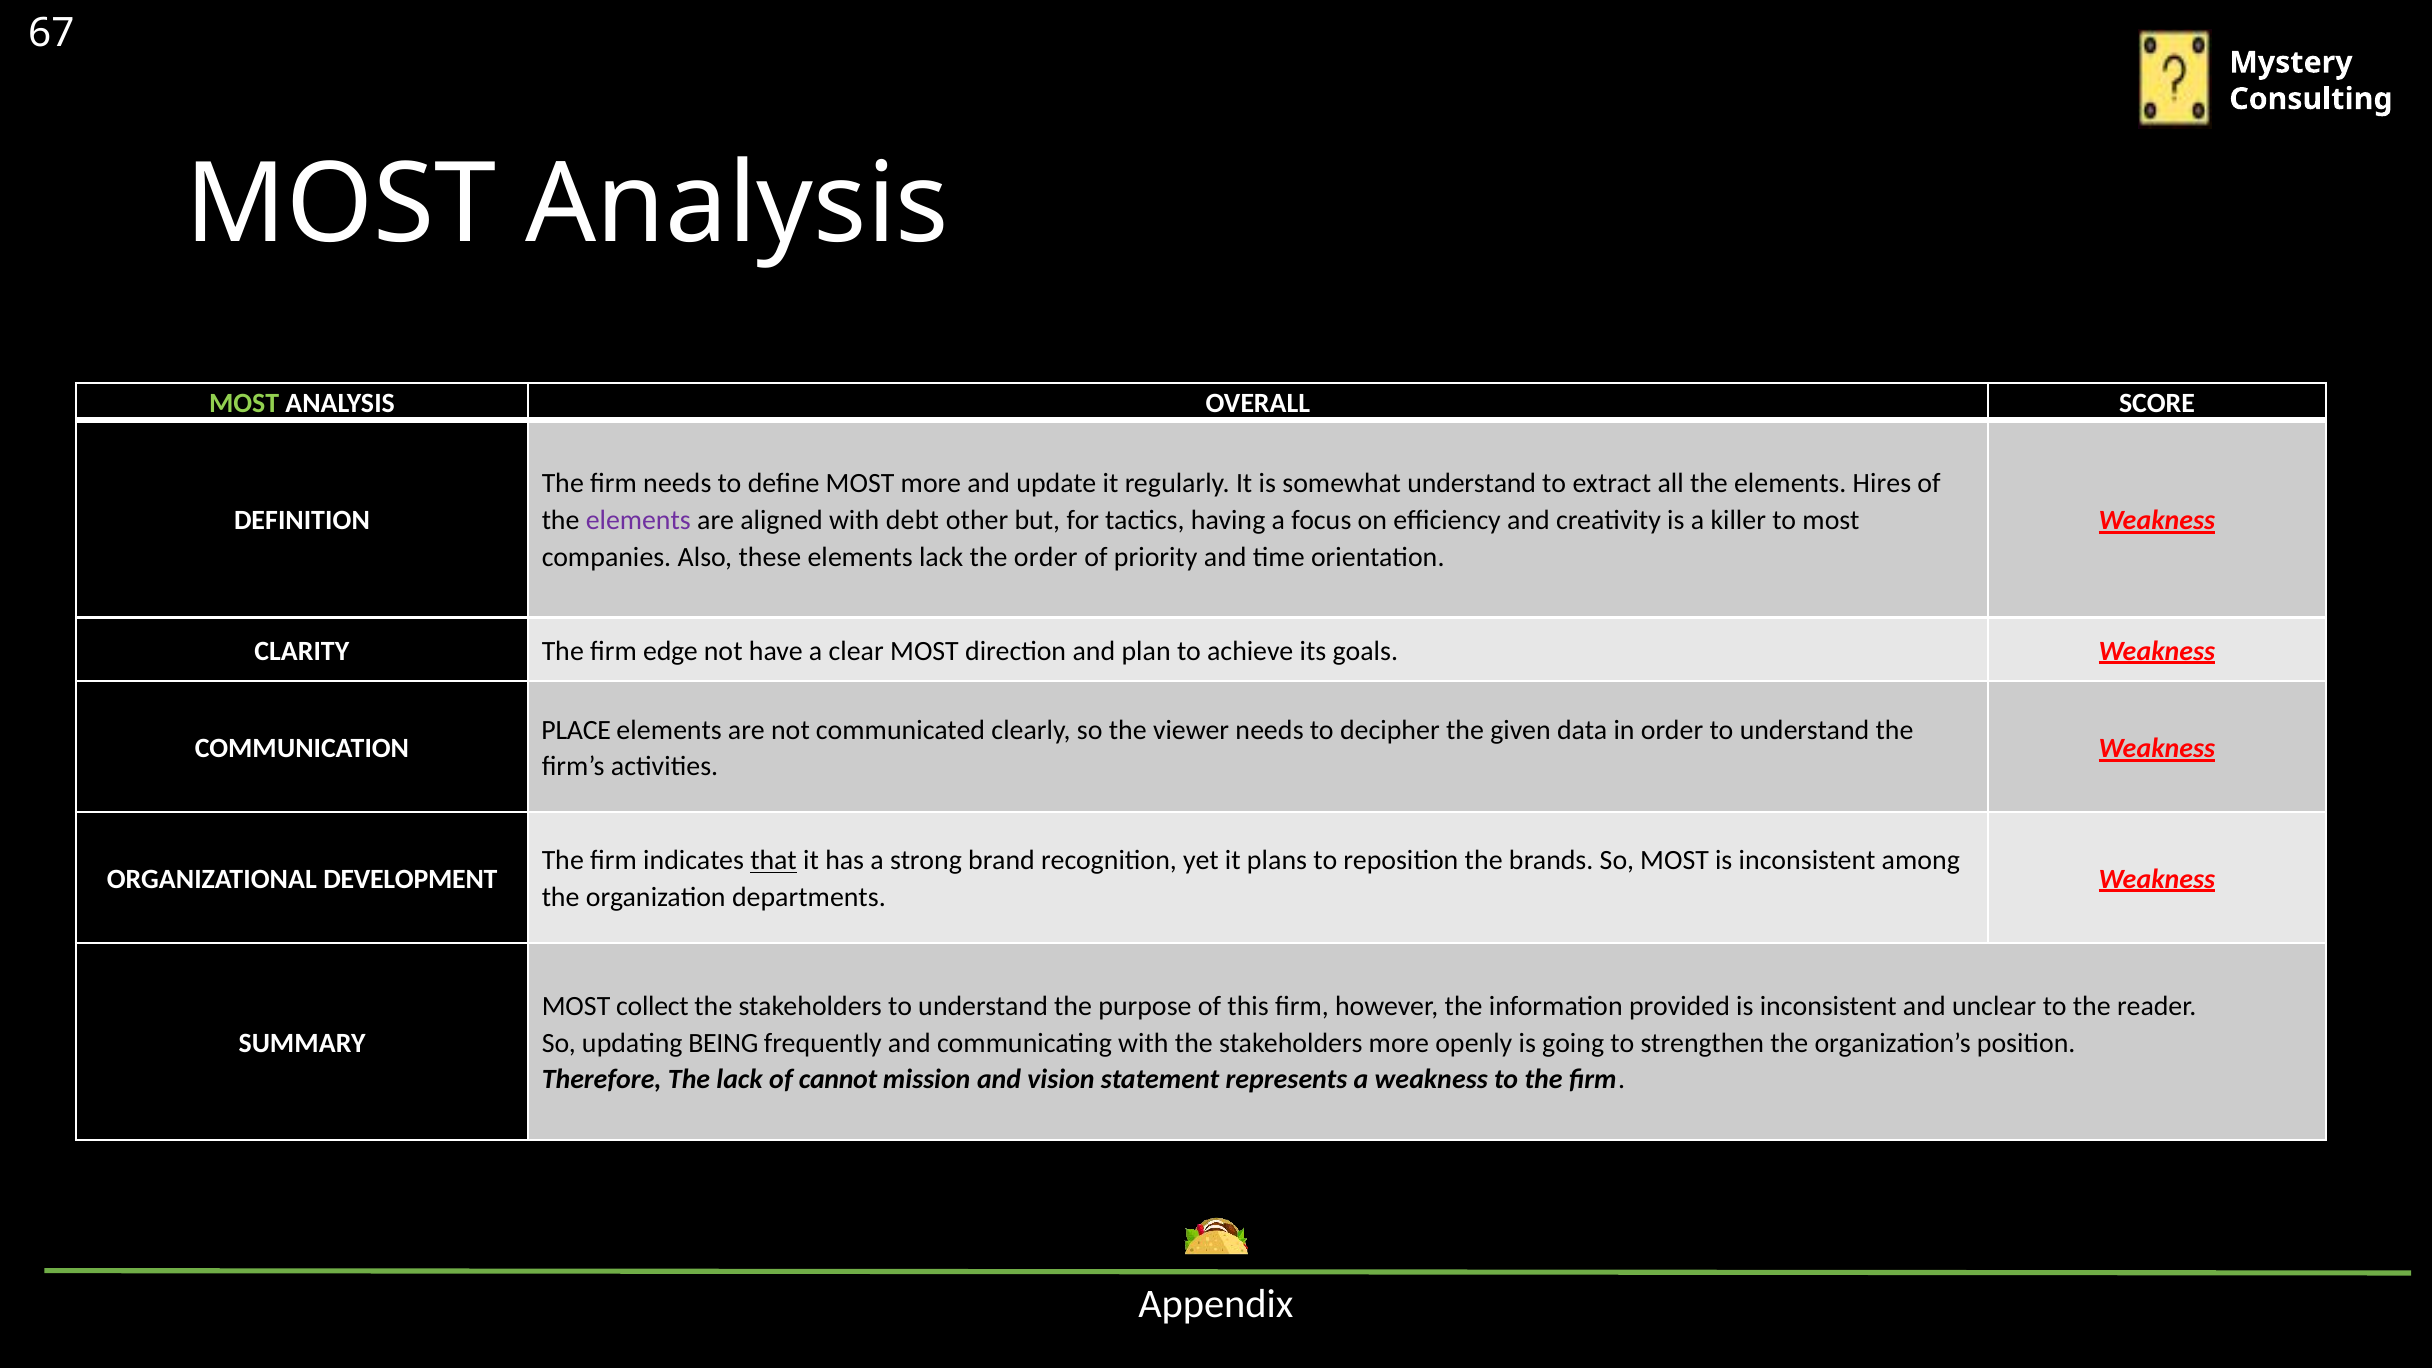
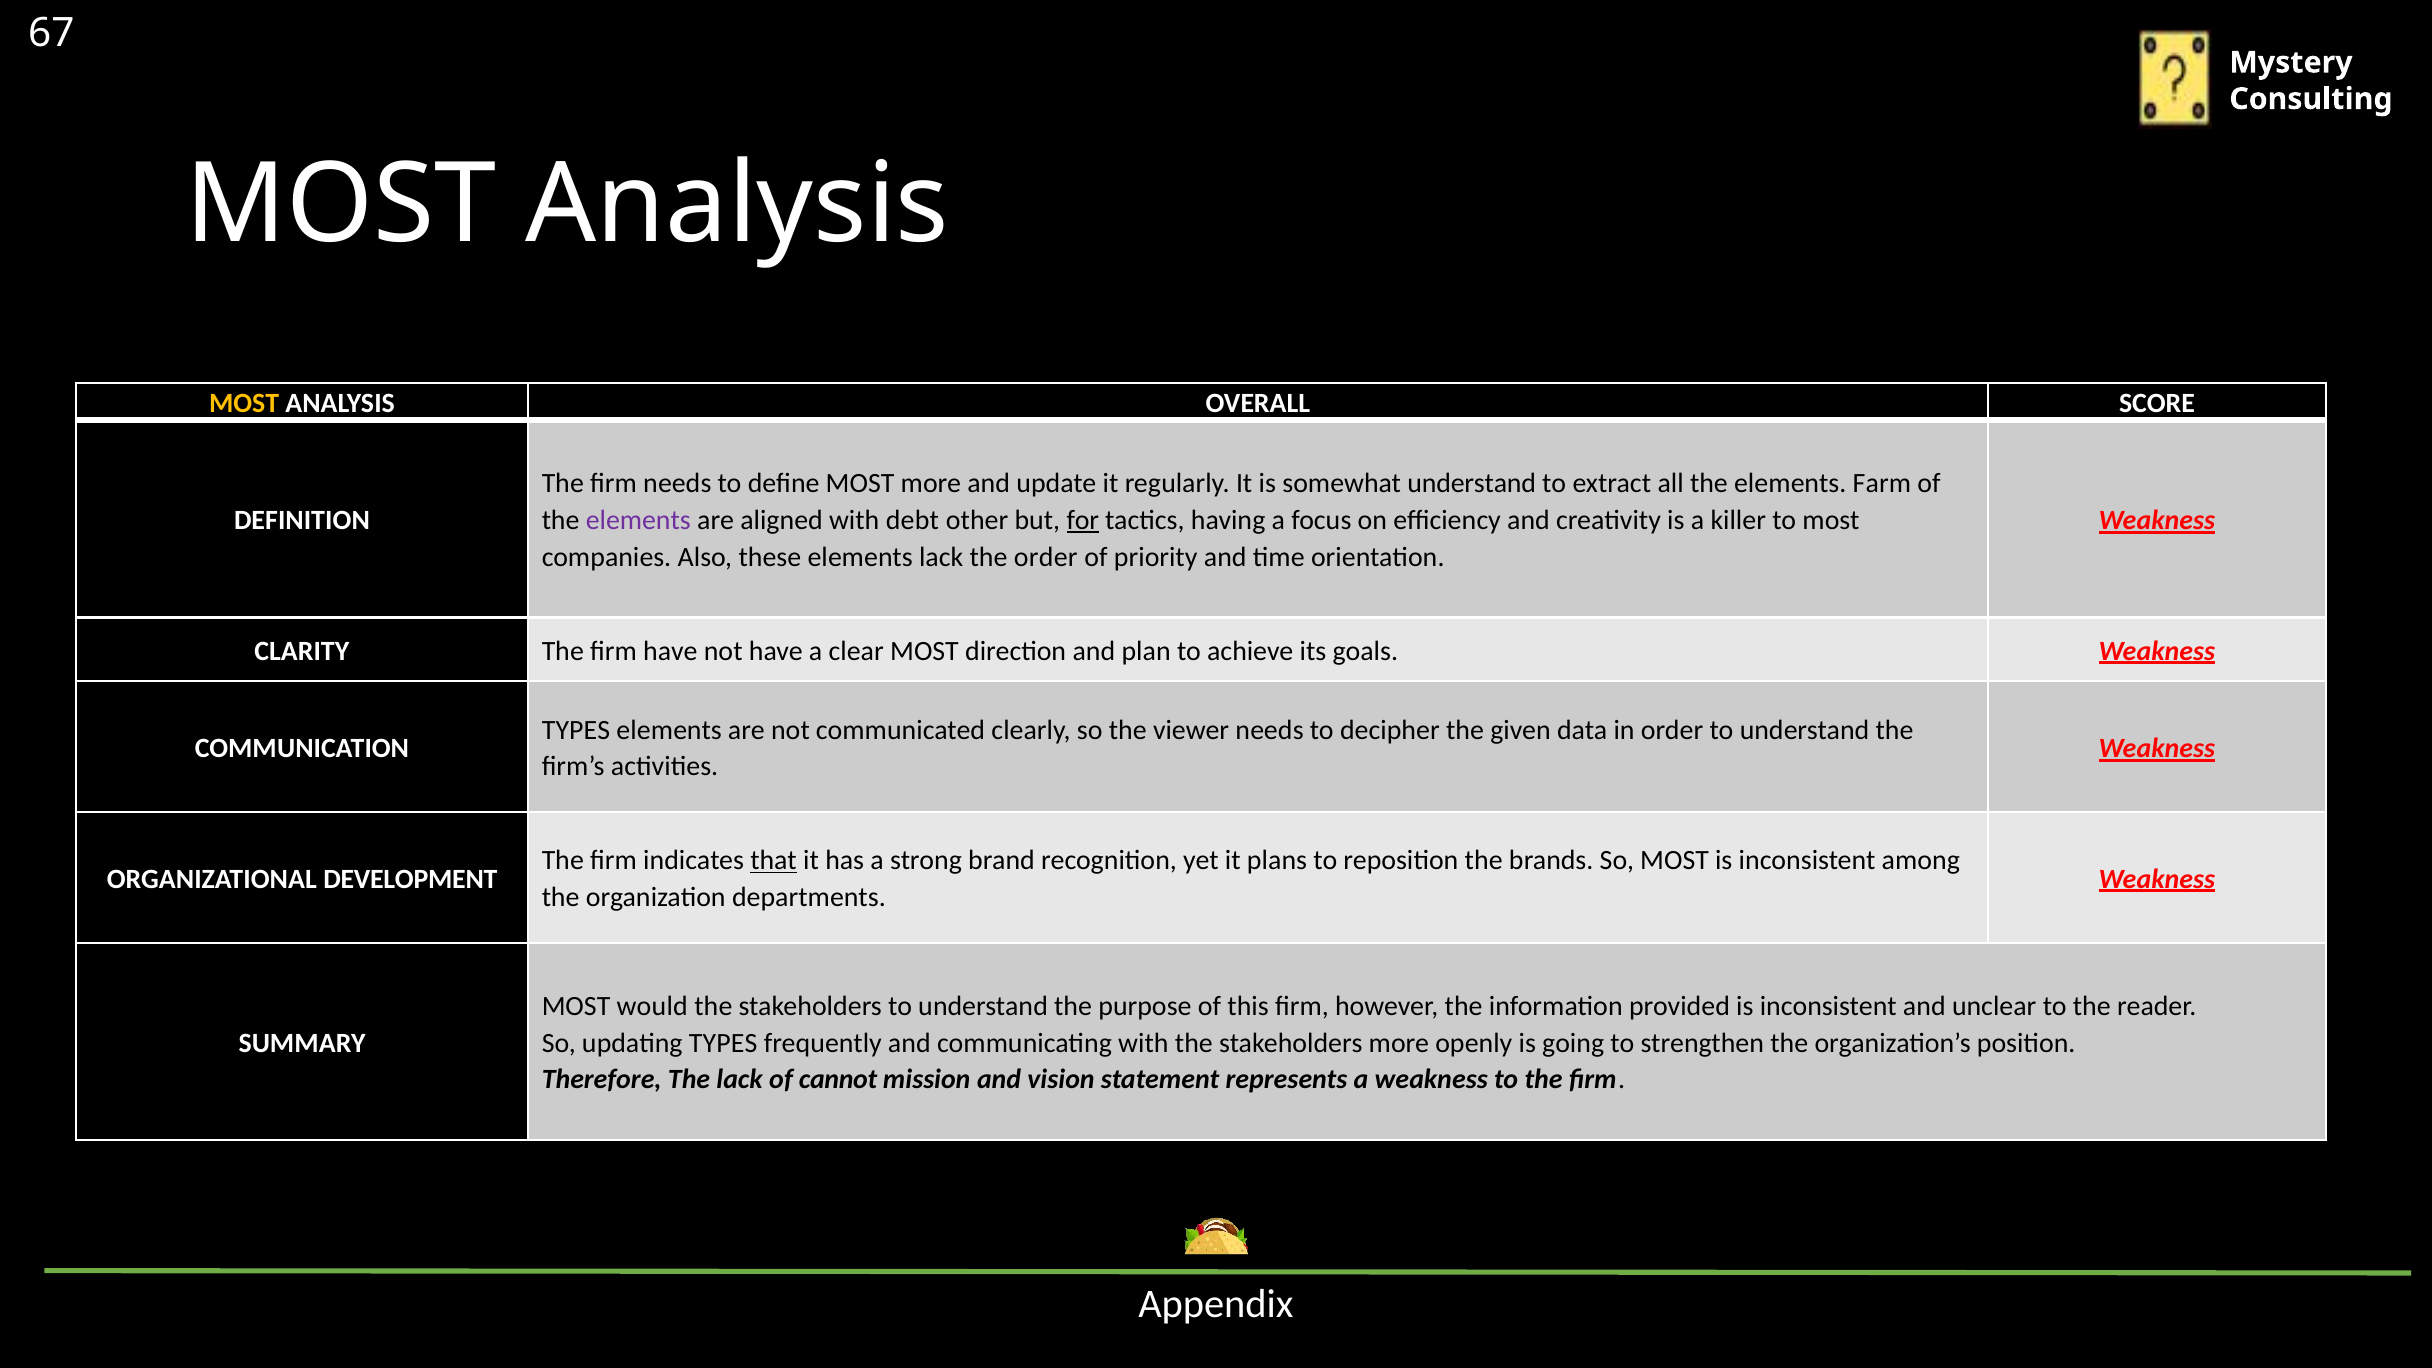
MOST colour: light green -> yellow (244, 403)
Hires: Hires -> Farm (1882, 483)
for underline: none -> present (1083, 520)
firm edge: edge -> have (670, 651)
PLACE: PLACE -> TYPES (576, 730)
collect: collect -> would (652, 1006)
updating BEING: BEING -> TYPES (723, 1043)
